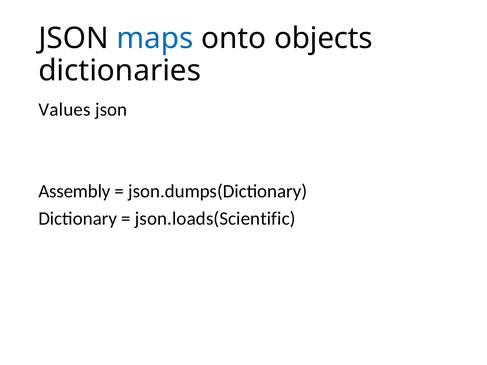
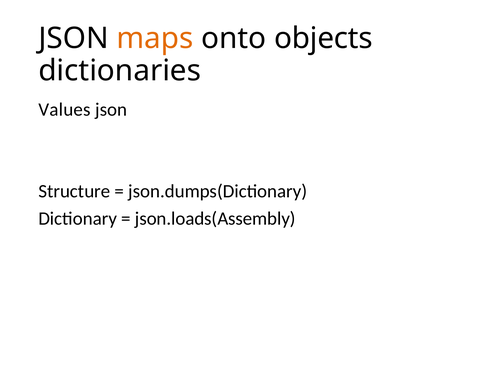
maps colour: blue -> orange (155, 38)
Assembly: Assembly -> Structure (74, 191)
json.loads(Scientific: json.loads(Scientific -> json.loads(Assembly (215, 219)
